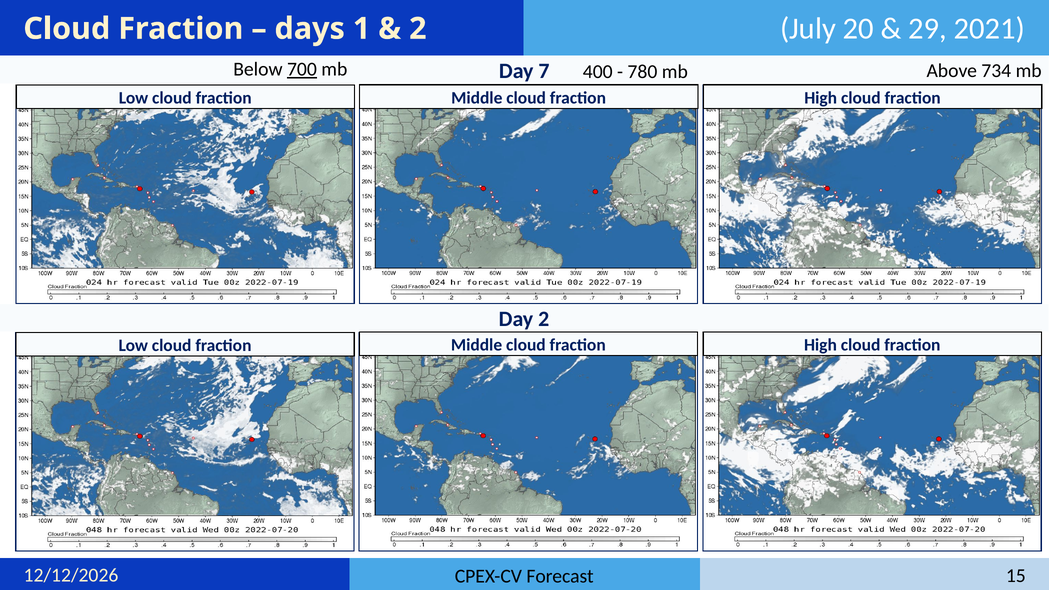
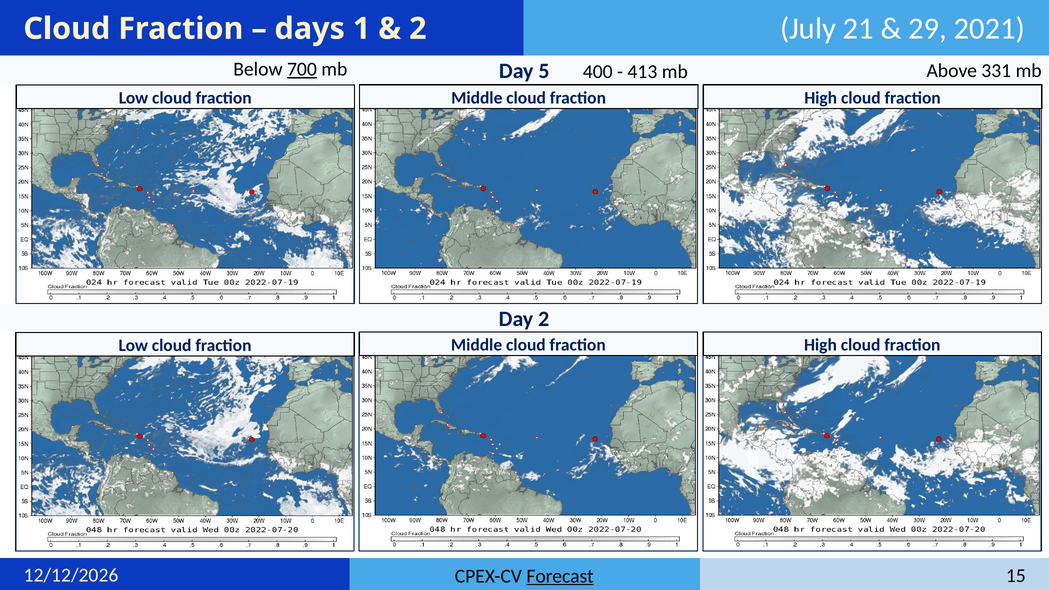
20: 20 -> 21 (858, 29)
734: 734 -> 331 (996, 71)
7: 7 -> 5 (544, 71)
780: 780 -> 413 (642, 72)
Forecast underline: none -> present (560, 576)
